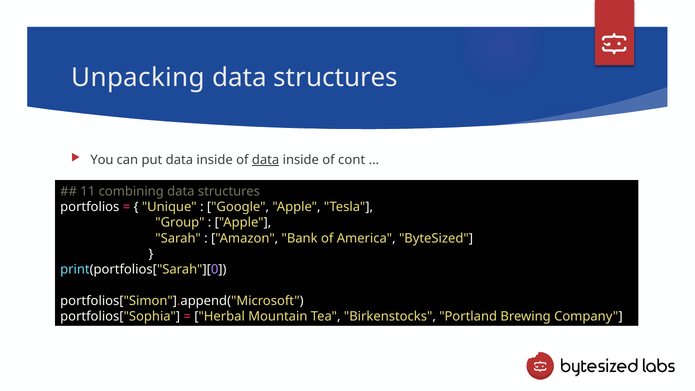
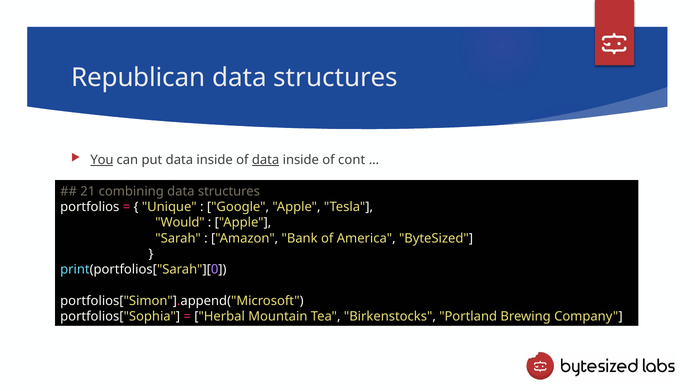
Unpacking: Unpacking -> Republican (138, 77)
You underline: none -> present (102, 160)
11: 11 -> 21 (88, 191)
Group: Group -> Would (180, 223)
